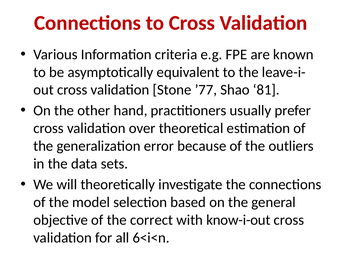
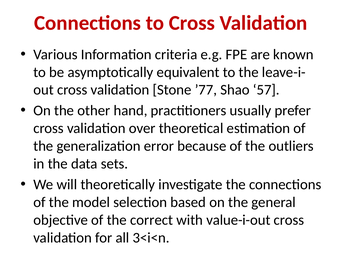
81: 81 -> 57 (266, 90)
know-i-out: know-i-out -> value-i-out (238, 220)
6<i<n: 6<i<n -> 3<i<n (151, 237)
